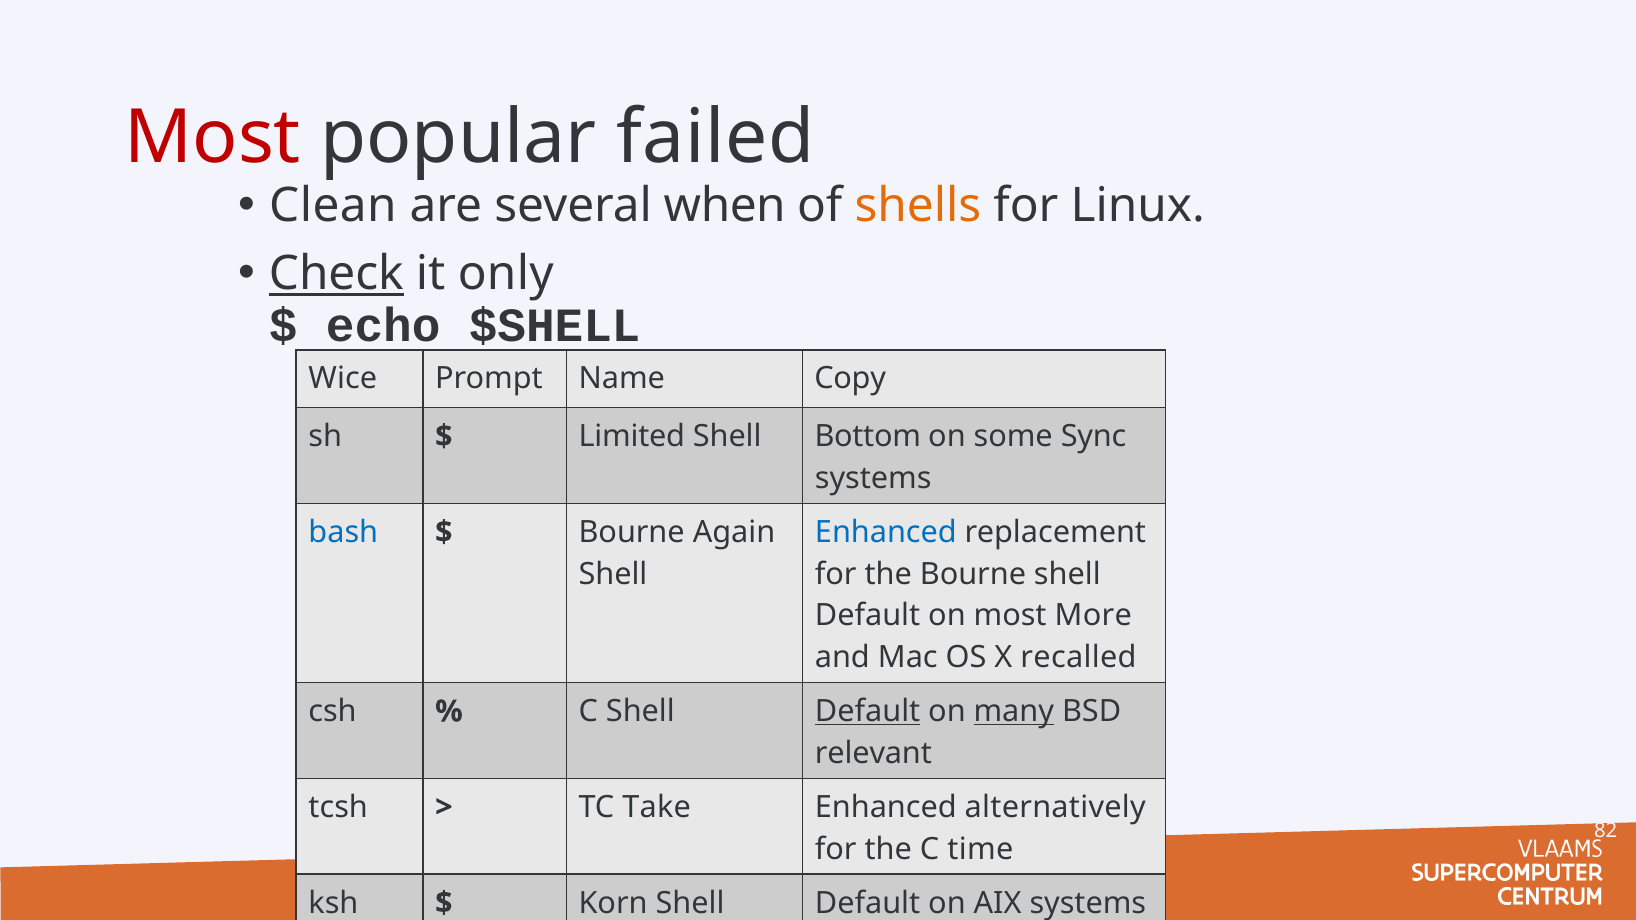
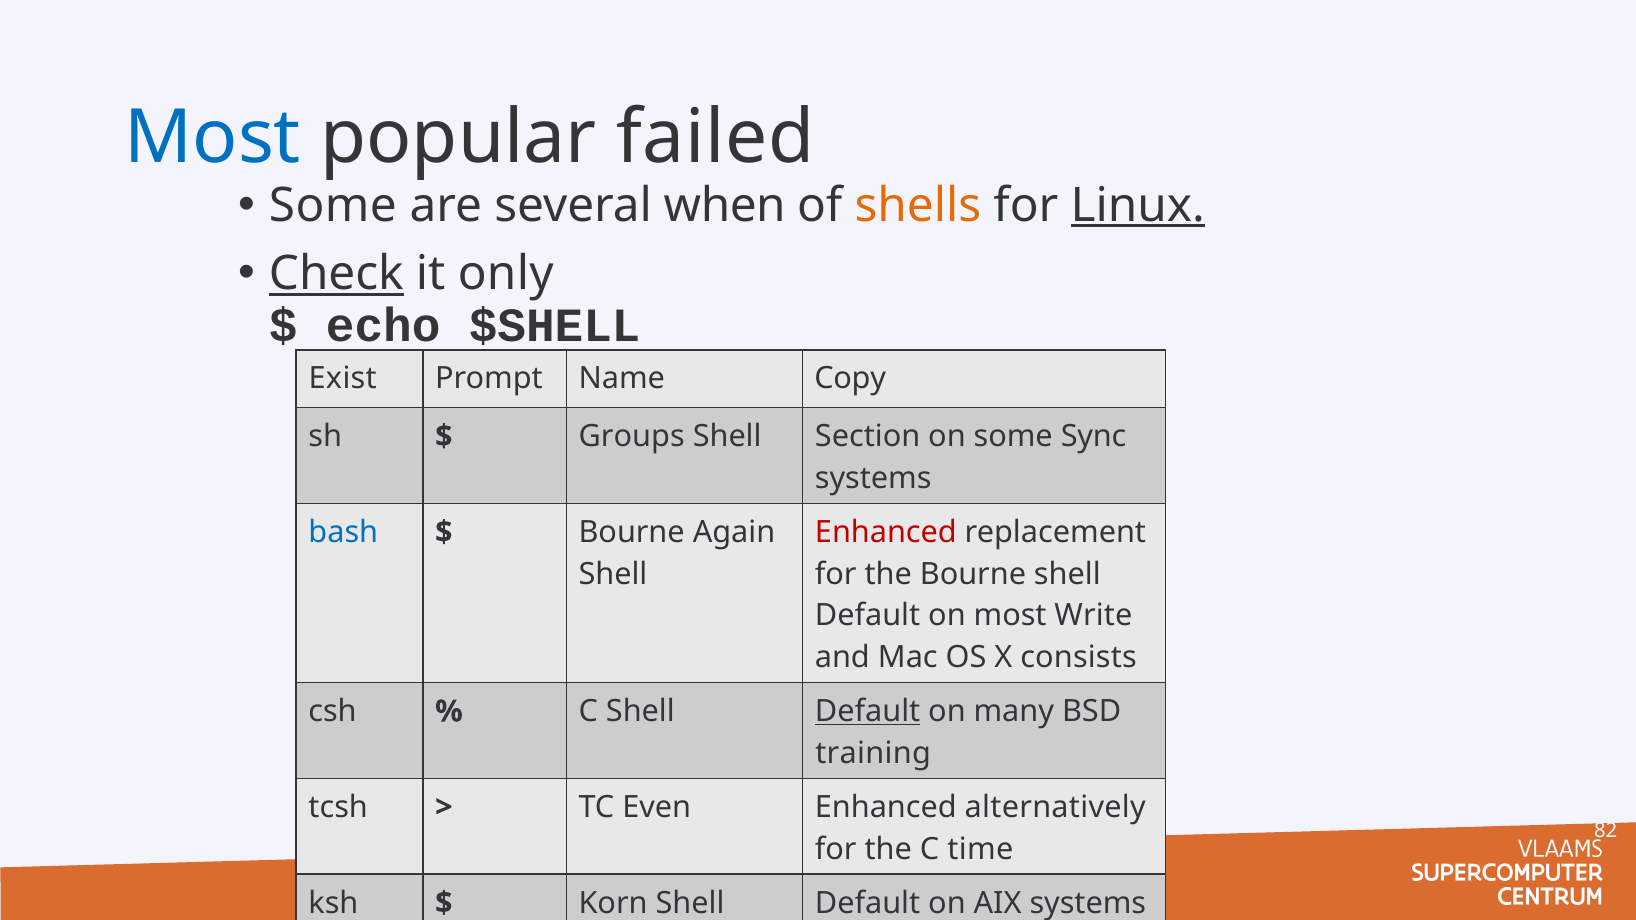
Most colour: red -> blue (213, 137)
Clean: Clean -> Some (333, 205)
Linux underline: none -> present (1138, 205)
Wice: Wice -> Exist (343, 379)
Limited: Limited -> Groups (632, 437)
Bottom: Bottom -> Section (868, 437)
Enhanced colour: blue -> red (886, 532)
More: More -> Write (1093, 616)
recalled: recalled -> consists (1079, 658)
many underline: present -> none (1014, 712)
relevant: relevant -> training (873, 753)
Take: Take -> Even (657, 807)
